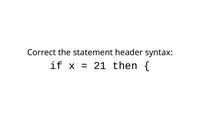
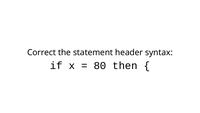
21: 21 -> 80 (100, 65)
